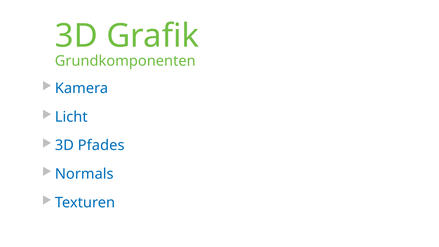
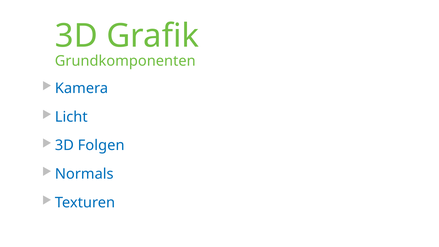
Pfades: Pfades -> Folgen (101, 145)
